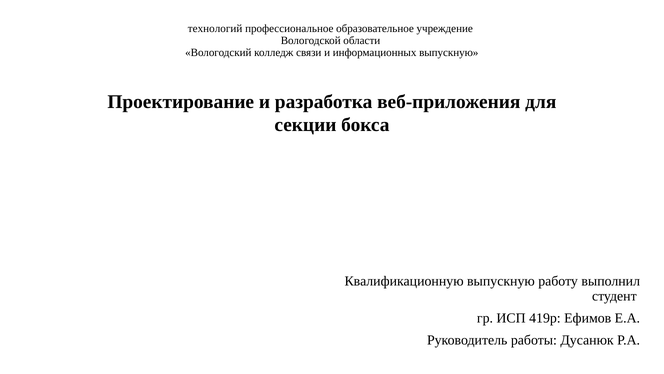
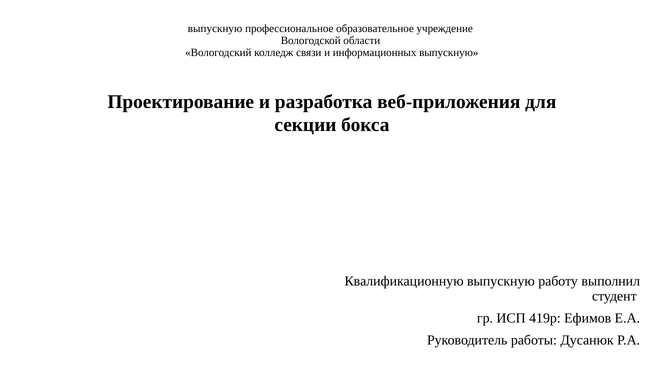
технологий: технологий -> выпускную (215, 29)
